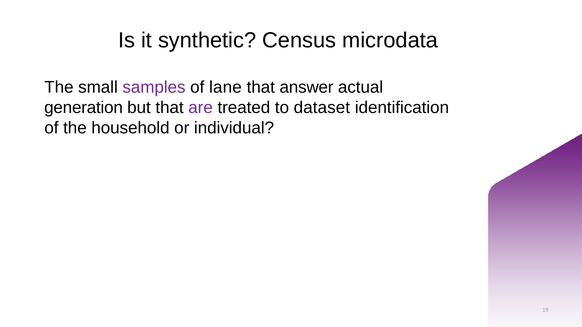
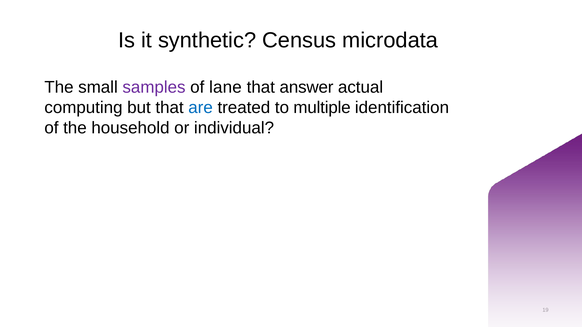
generation: generation -> computing (83, 108)
are colour: purple -> blue (201, 108)
dataset: dataset -> multiple (322, 108)
